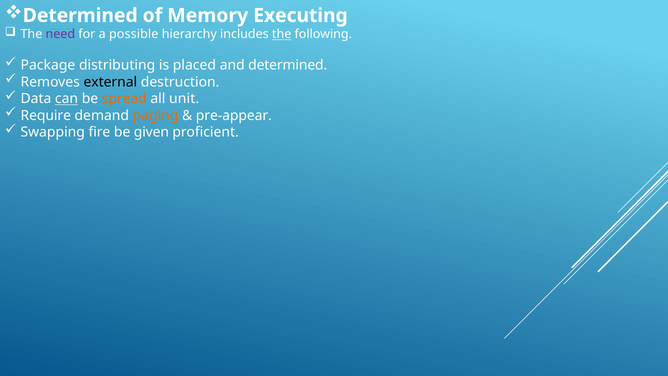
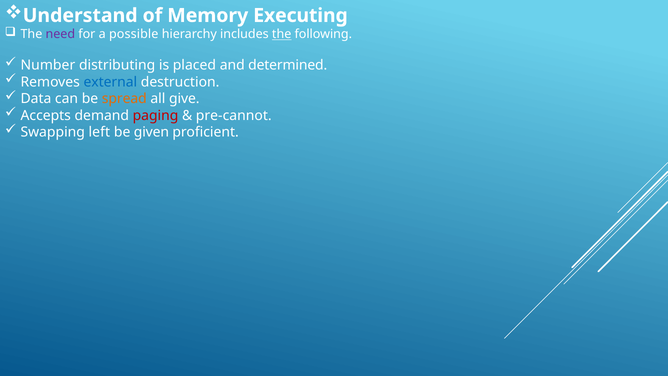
Determined: Determined -> Understand (80, 16)
Package: Package -> Number (48, 65)
external colour: black -> blue (110, 82)
can underline: present -> none (67, 99)
unit: unit -> give (184, 99)
Require: Require -> Accepts (46, 115)
paging colour: orange -> red (156, 115)
pre-appear: pre-appear -> pre-cannot (234, 115)
fire: fire -> left (99, 132)
